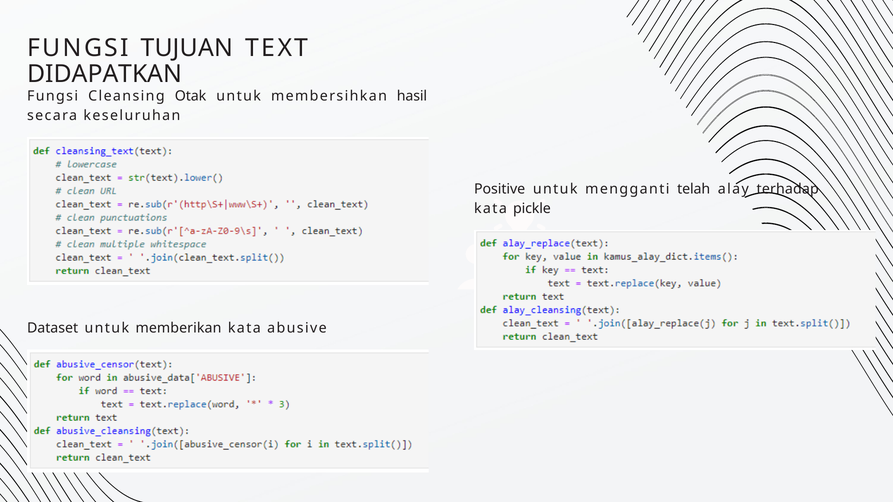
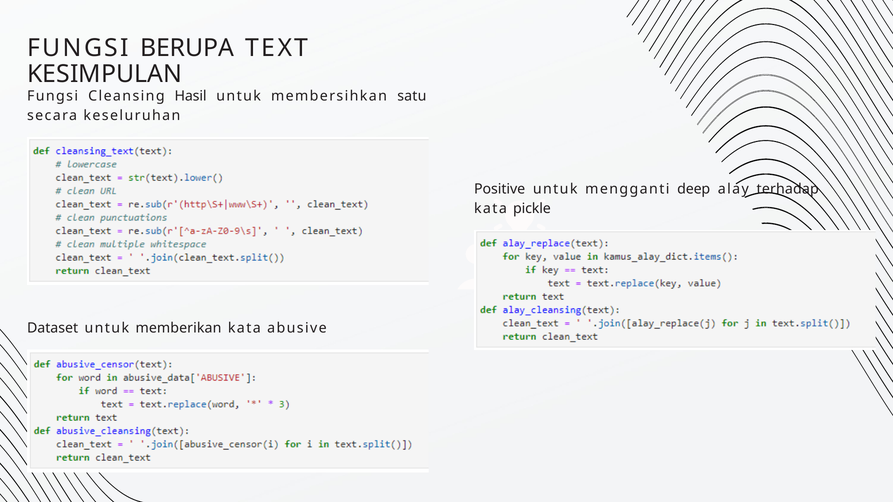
TUJUAN: TUJUAN -> BERUPA (187, 48)
DIDAPATKAN: DIDAPATKAN -> KESIMPULAN (105, 74)
Otak: Otak -> Hasil (191, 96)
hasil: hasil -> satu (412, 96)
telah: telah -> deep (694, 189)
